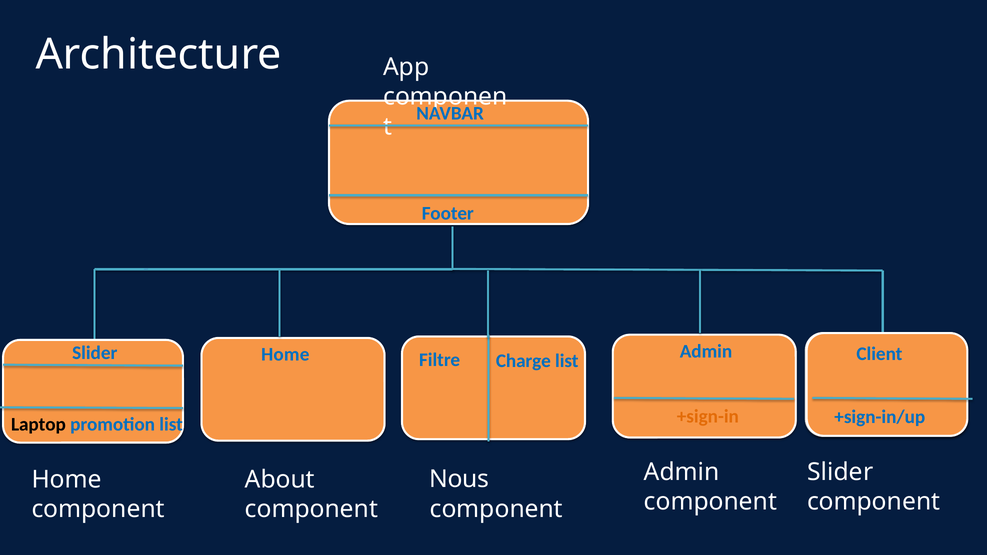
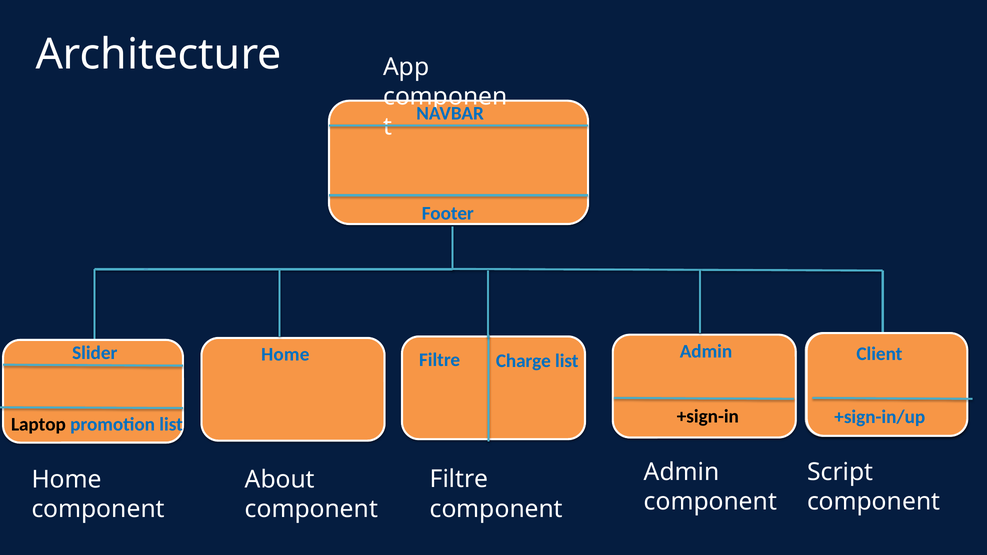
+sign-in colour: orange -> black (708, 416)
Slider: Slider -> Script (840, 472)
Nous: Nous -> Filtre (459, 479)
